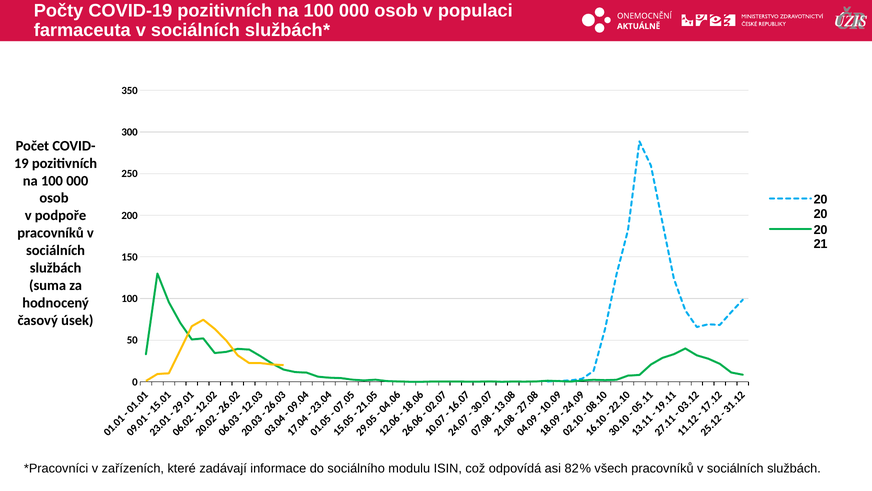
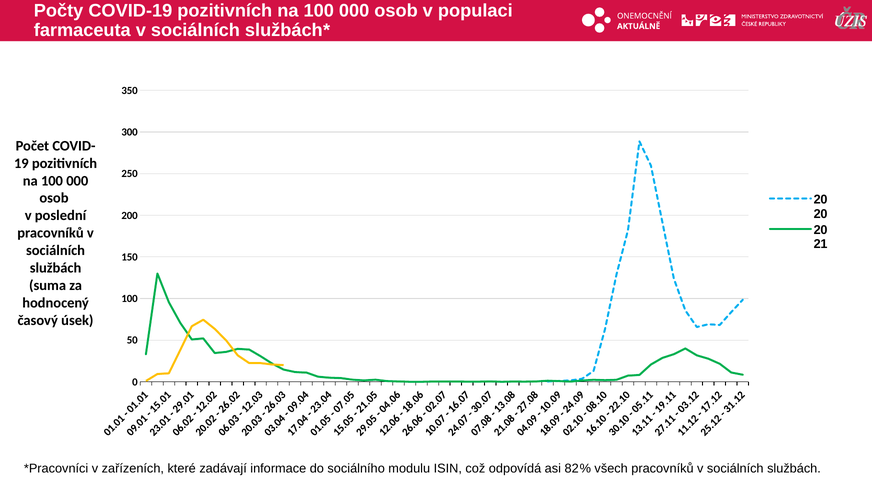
podpoře: podpoře -> poslední (61, 215)
